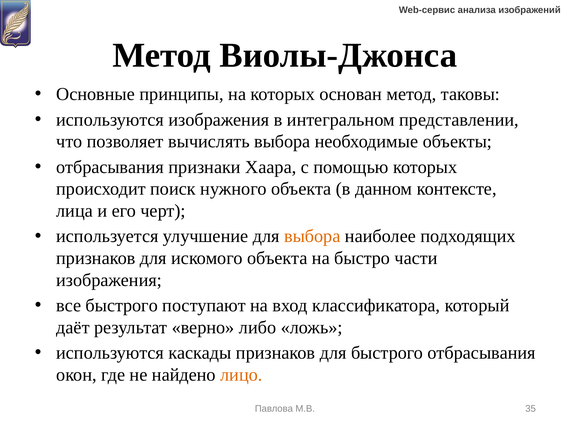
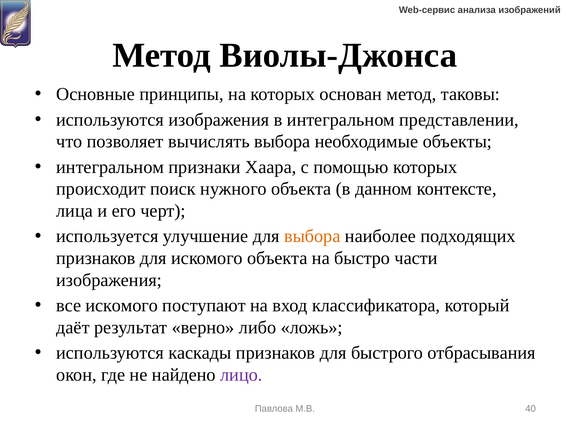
отбрасывания: отбрасывания -> интегральном (110, 167)
все быстрого: быстрого -> искомого (122, 305)
лицо colour: orange -> purple (241, 374)
35: 35 -> 40 (531, 408)
